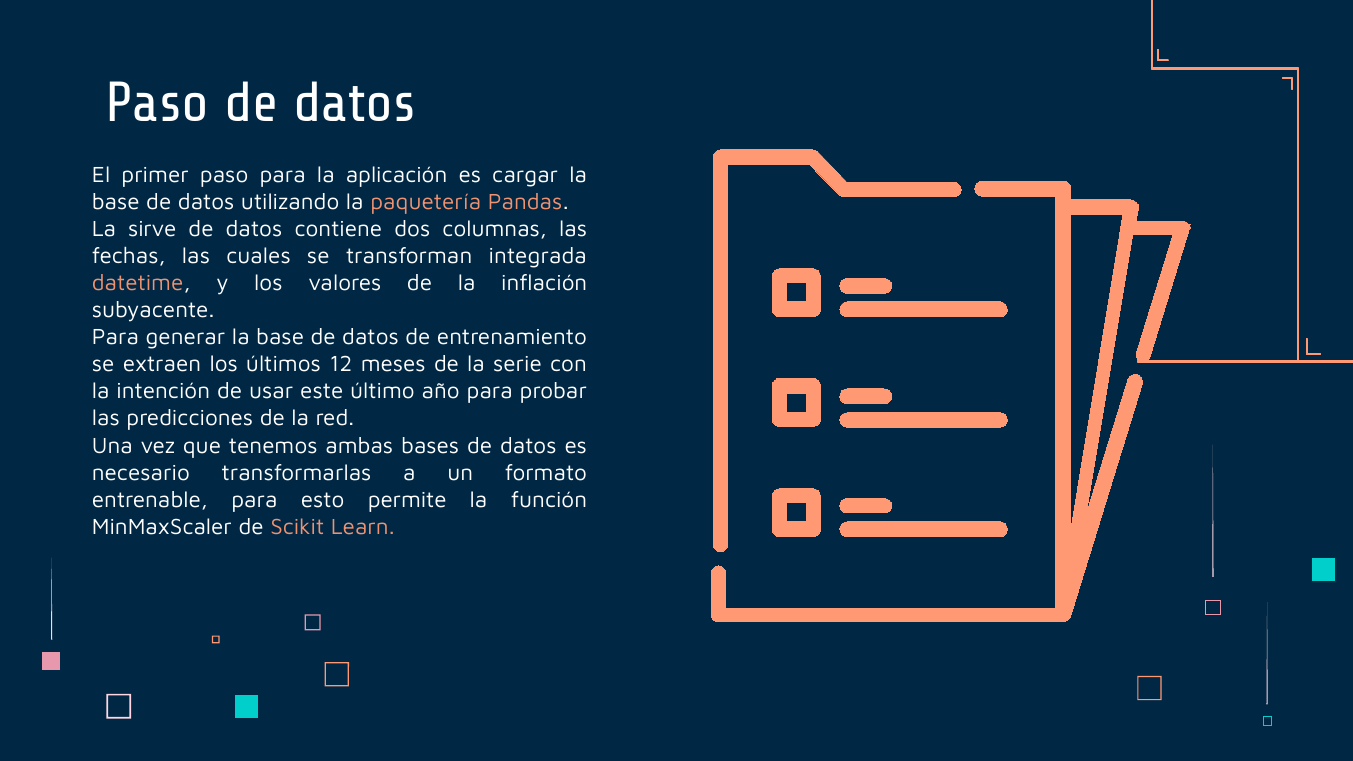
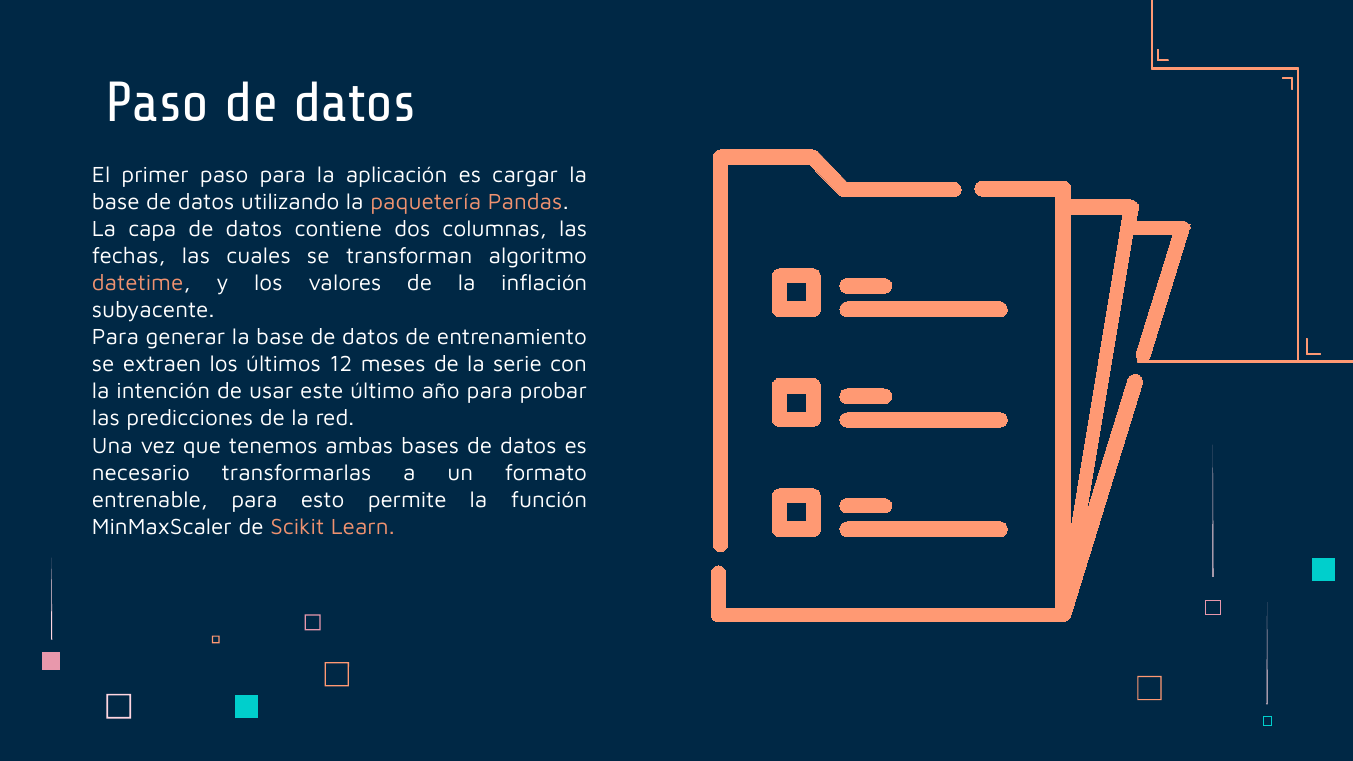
sirve: sirve -> capa (152, 229)
integrada: integrada -> algoritmo (538, 256)
